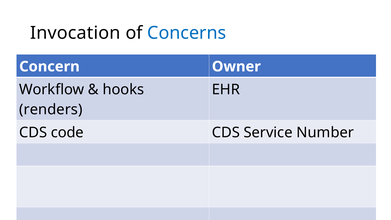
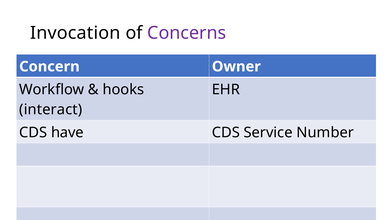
Concerns colour: blue -> purple (187, 33)
renders: renders -> interact (51, 109)
code: code -> have (67, 132)
